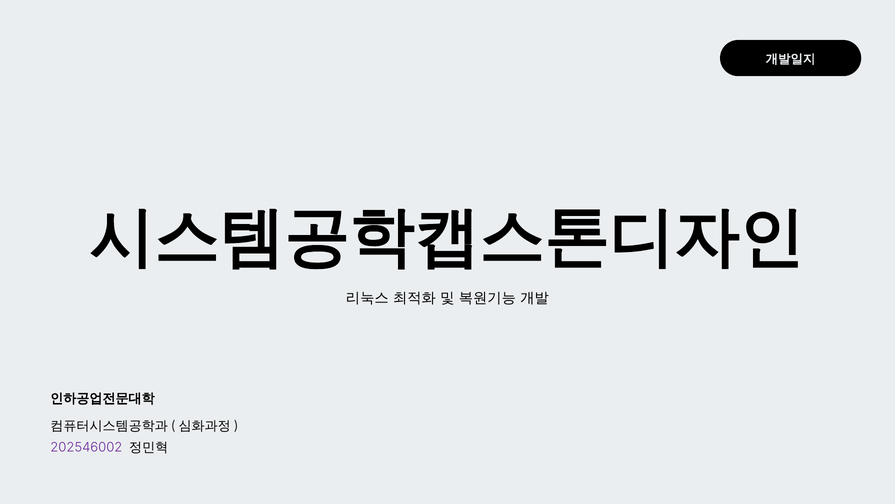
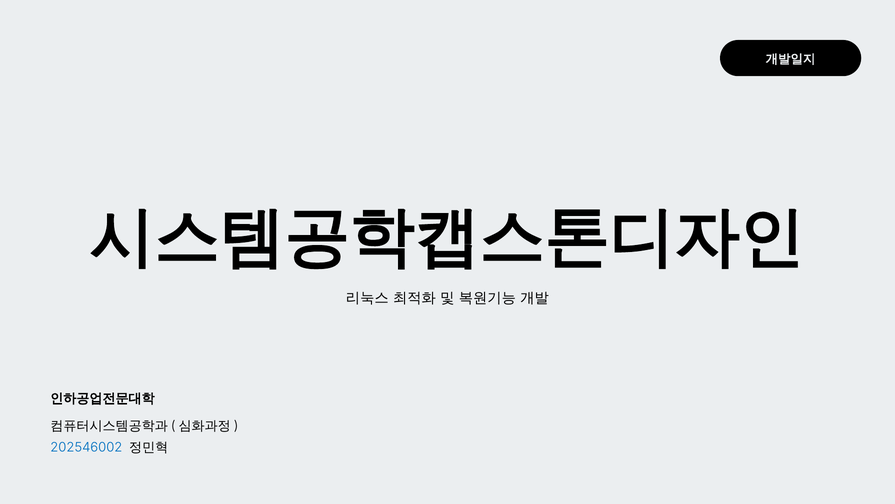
202546002 colour: purple -> blue (86, 447)
